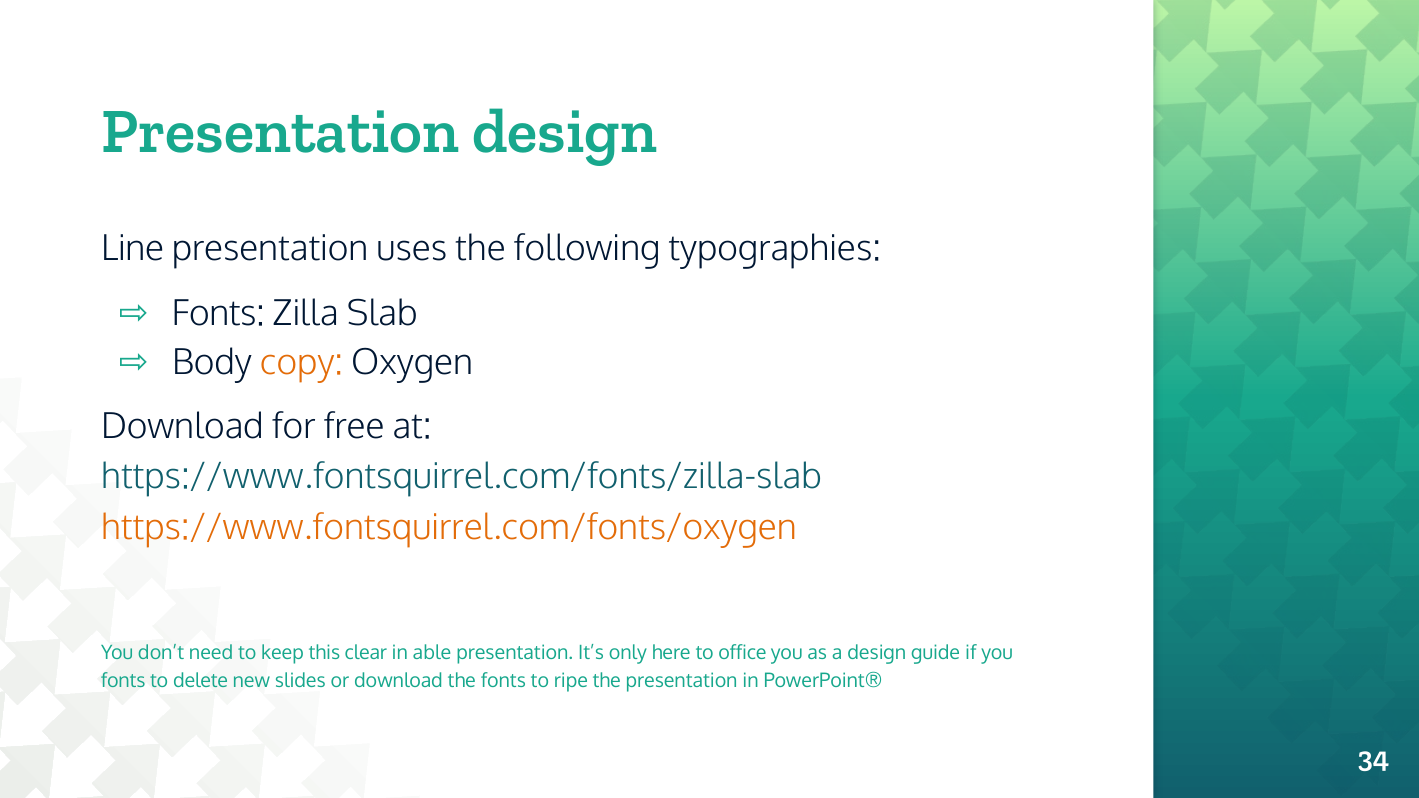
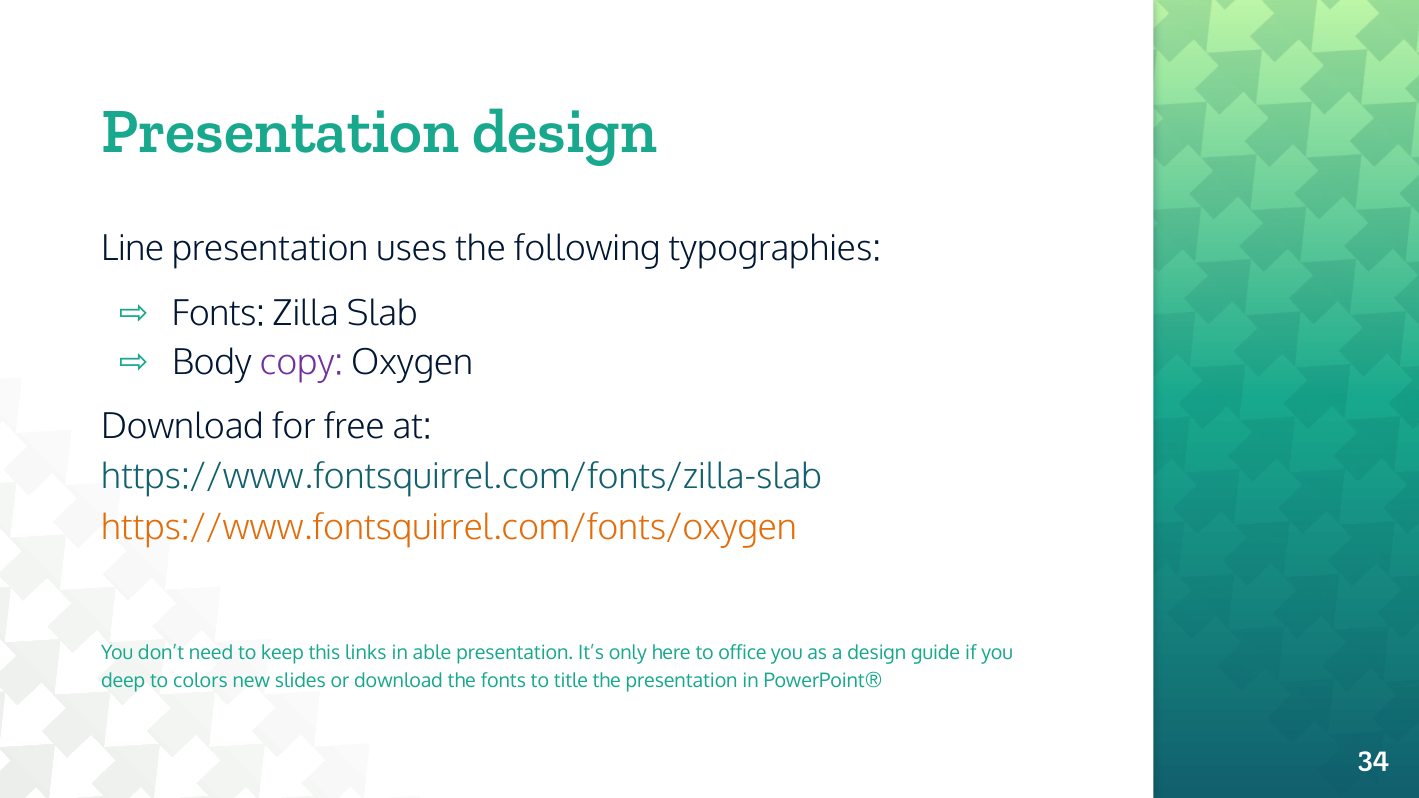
copy colour: orange -> purple (302, 363)
clear: clear -> links (366, 654)
fonts: fonts -> deep (123, 681)
delete: delete -> colors (200, 681)
ripe: ripe -> title (571, 681)
